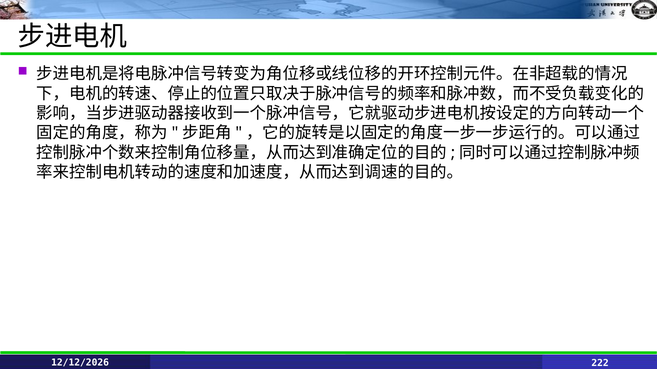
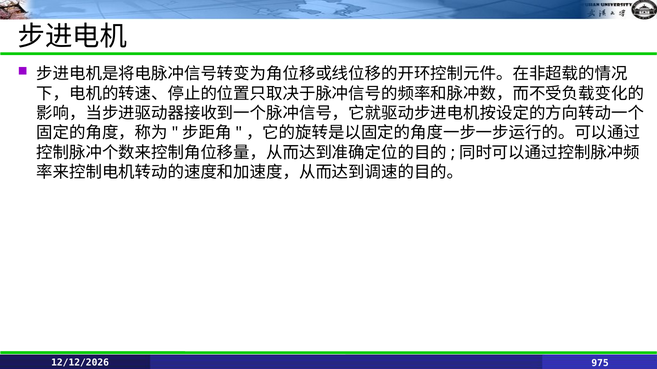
222: 222 -> 975 (600, 364)
